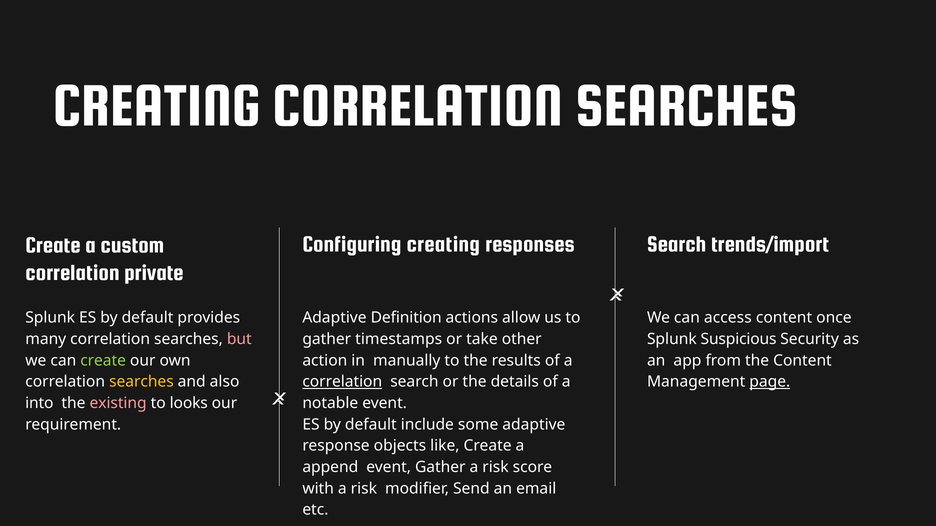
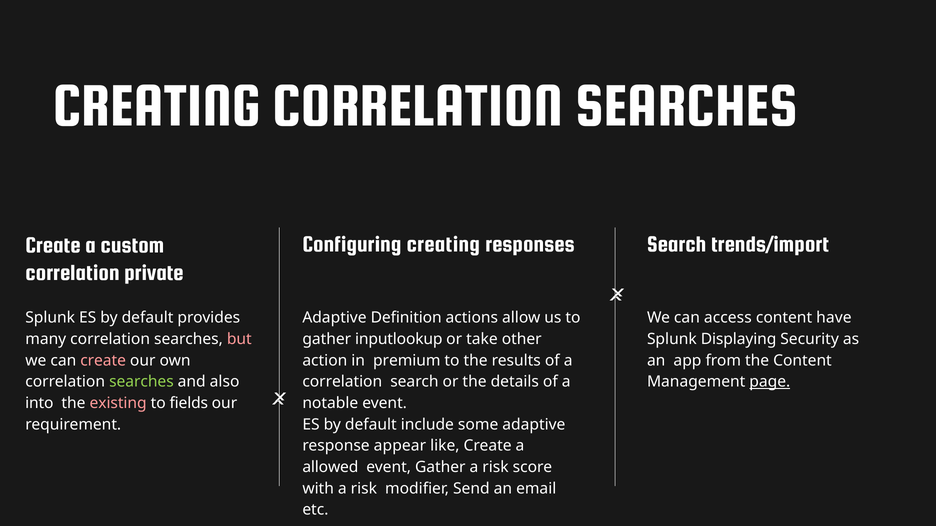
once: once -> have (834, 318)
timestamps: timestamps -> inputlookup (399, 339)
Suspicious: Suspicious -> Displaying (739, 339)
create colour: light green -> pink (103, 361)
manually: manually -> premium (407, 361)
searches colour: yellow -> light green (141, 382)
correlation underline: present -> none (342, 382)
looks: looks -> fields (189, 404)
objects: objects -> appear (400, 446)
append: append -> allowed (330, 468)
